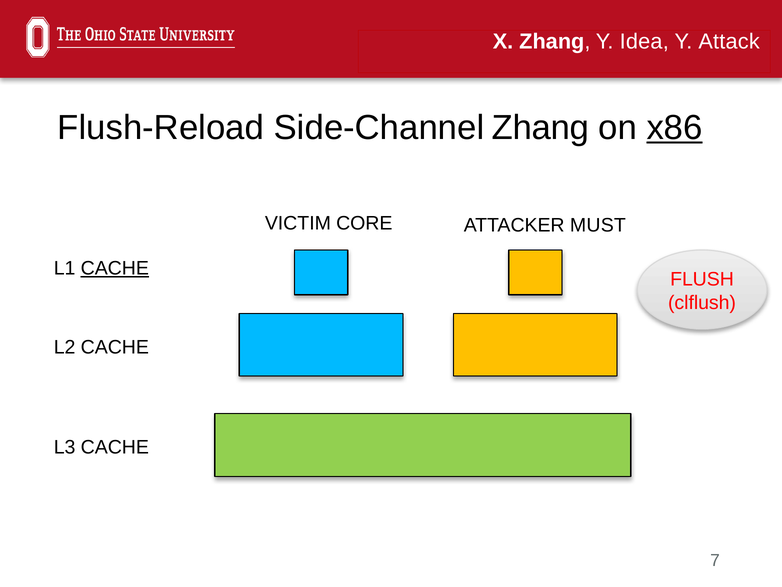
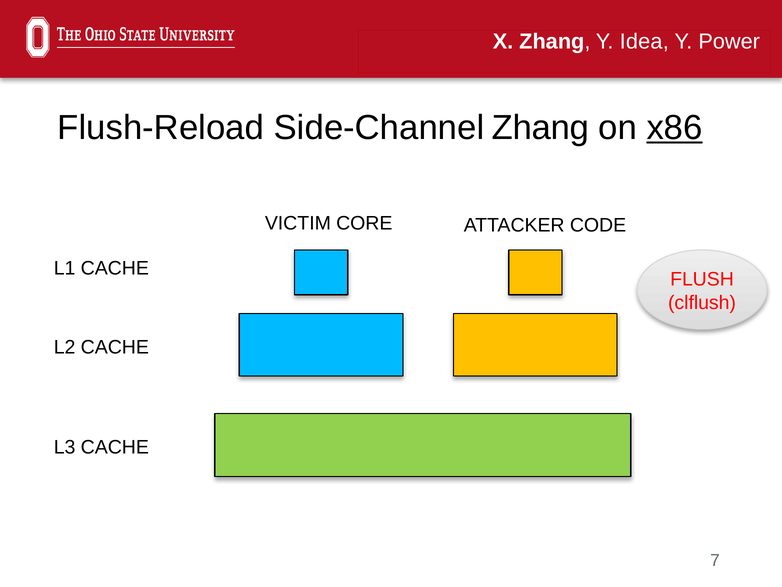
Attack: Attack -> Power (729, 41)
MUST: MUST -> CODE (598, 225)
CACHE underline: present -> none (115, 268)
